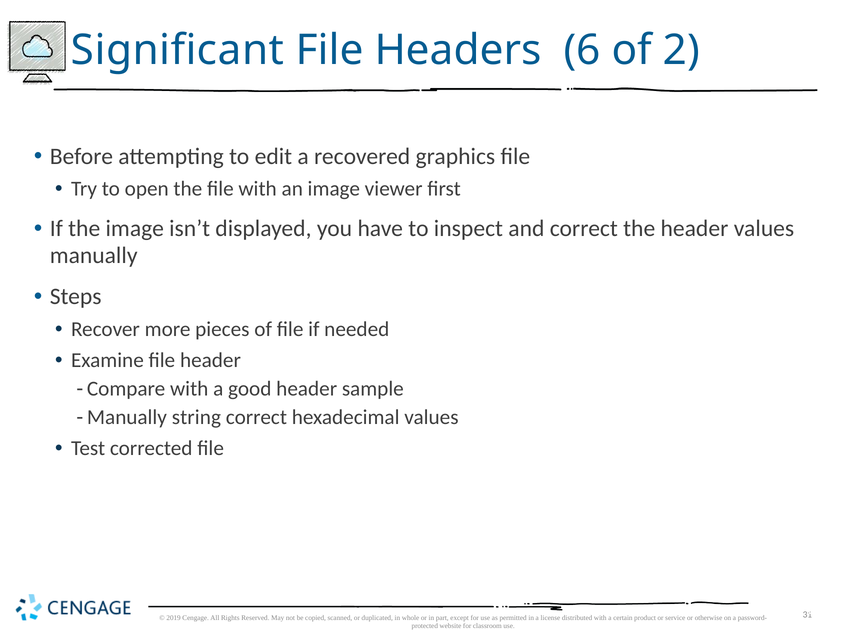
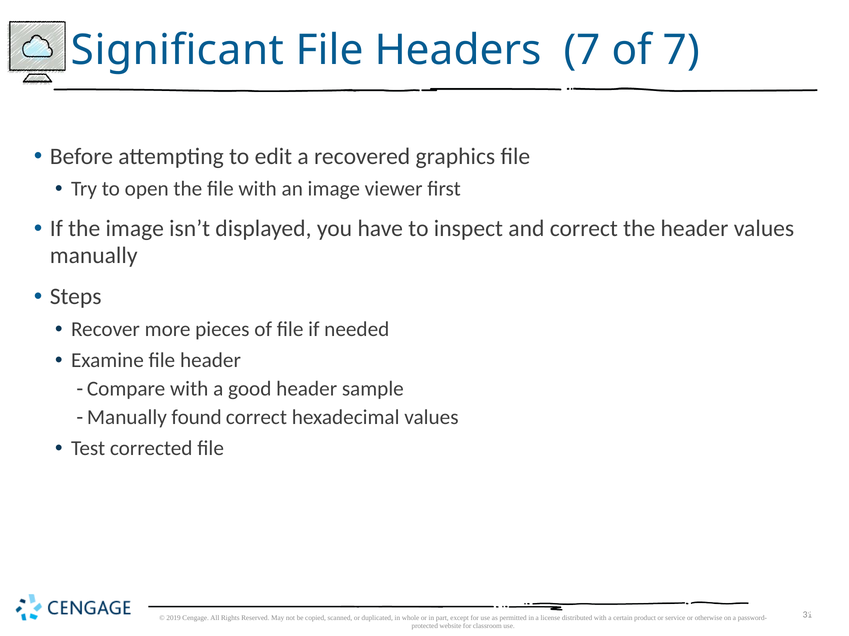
Headers 6: 6 -> 7 (582, 50)
of 2: 2 -> 7 (681, 50)
string: string -> found (197, 418)
